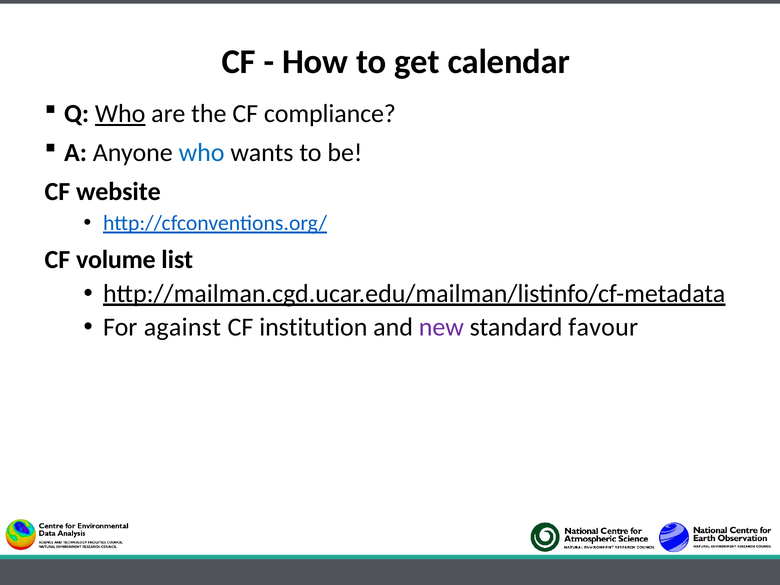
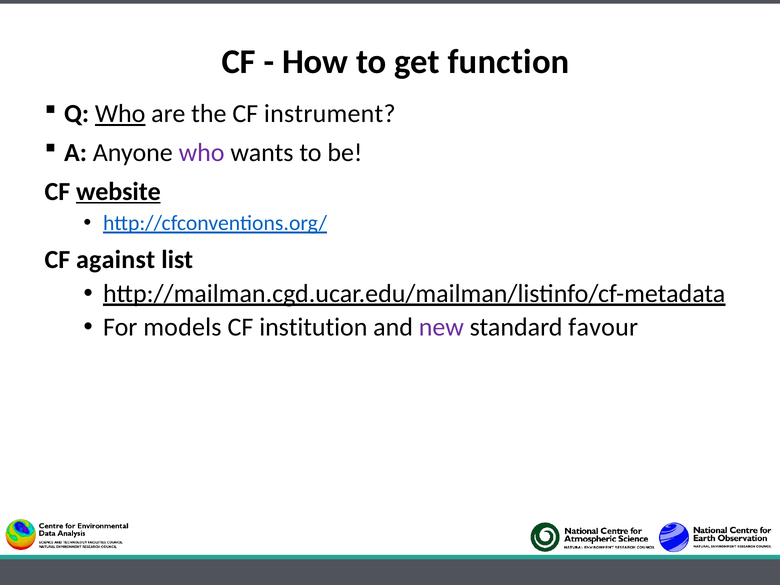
calendar: calendar -> function (509, 62)
compliance: compliance -> instrument (330, 114)
who colour: blue -> purple (202, 153)
website underline: none -> present (118, 192)
volume: volume -> against (116, 260)
against: against -> models (182, 327)
